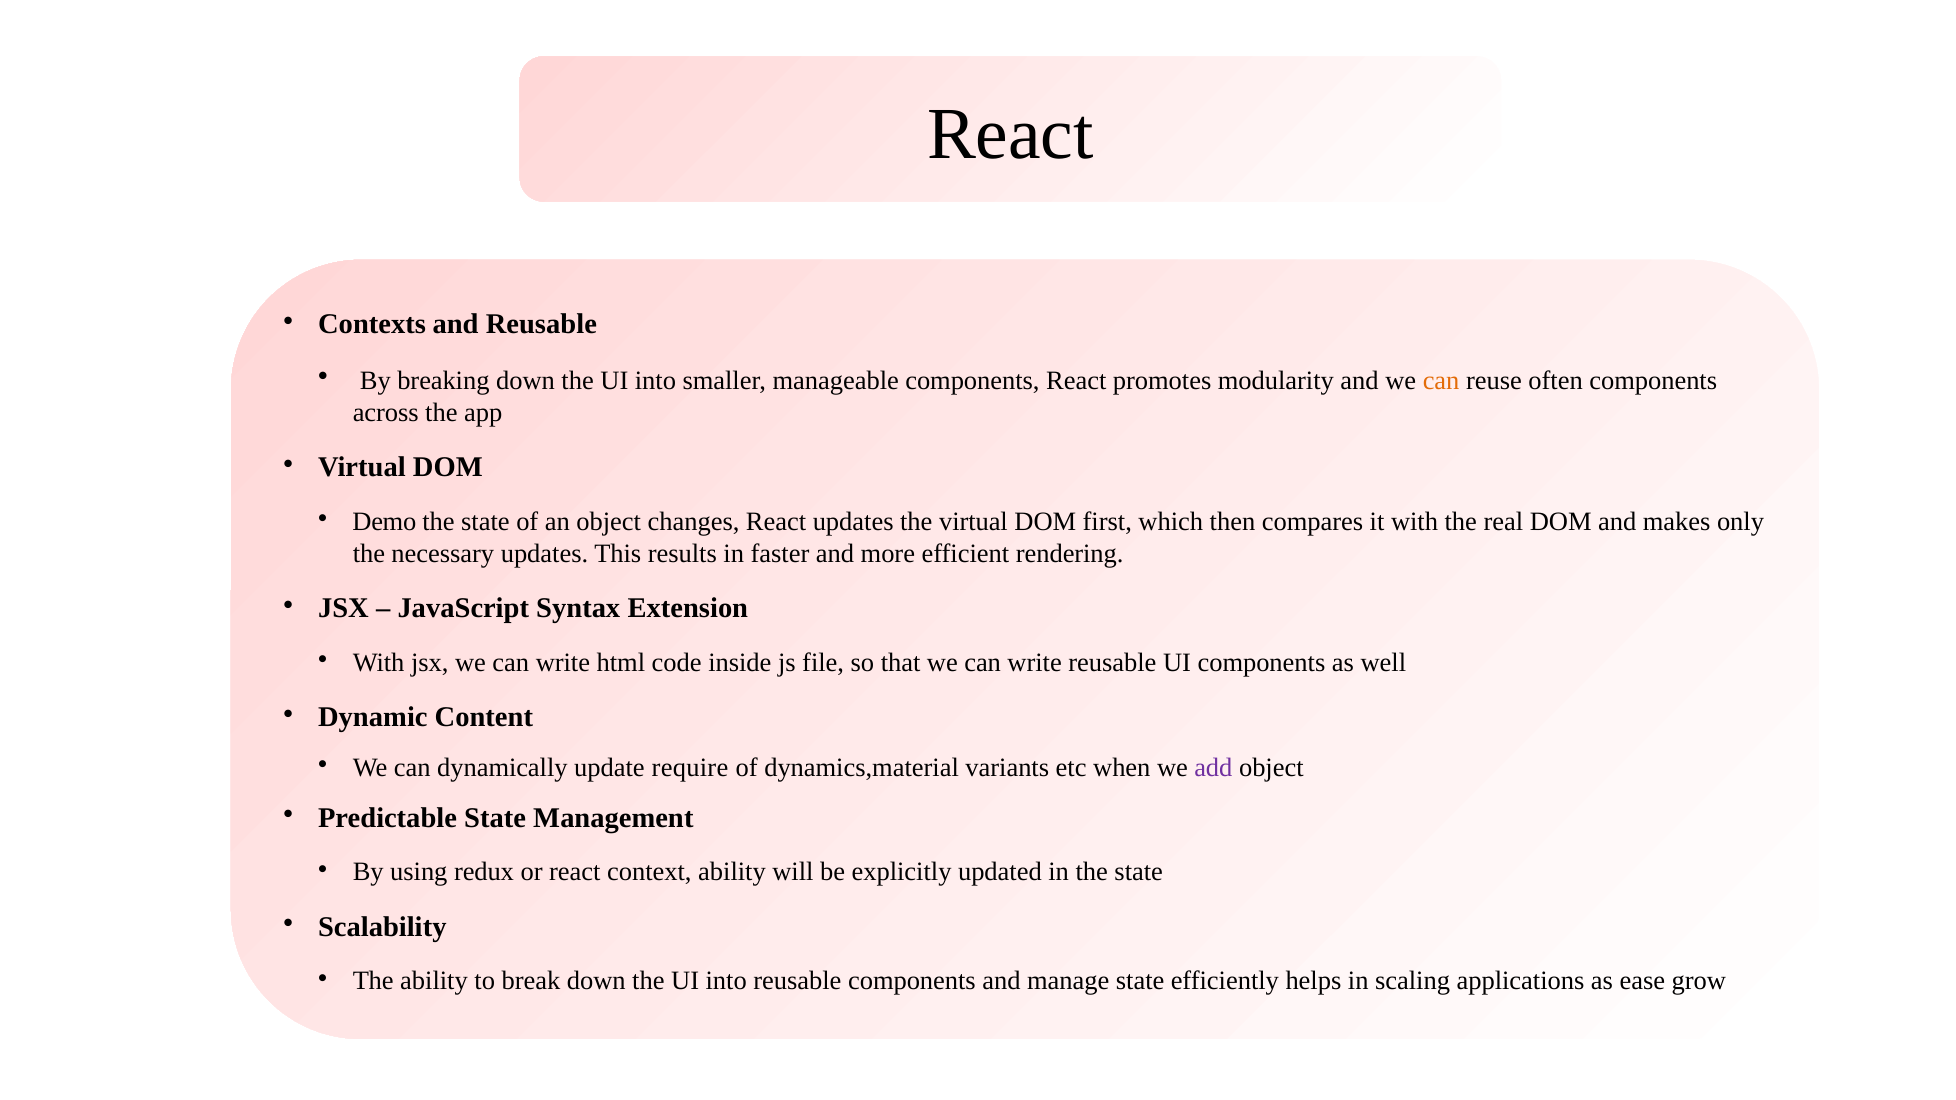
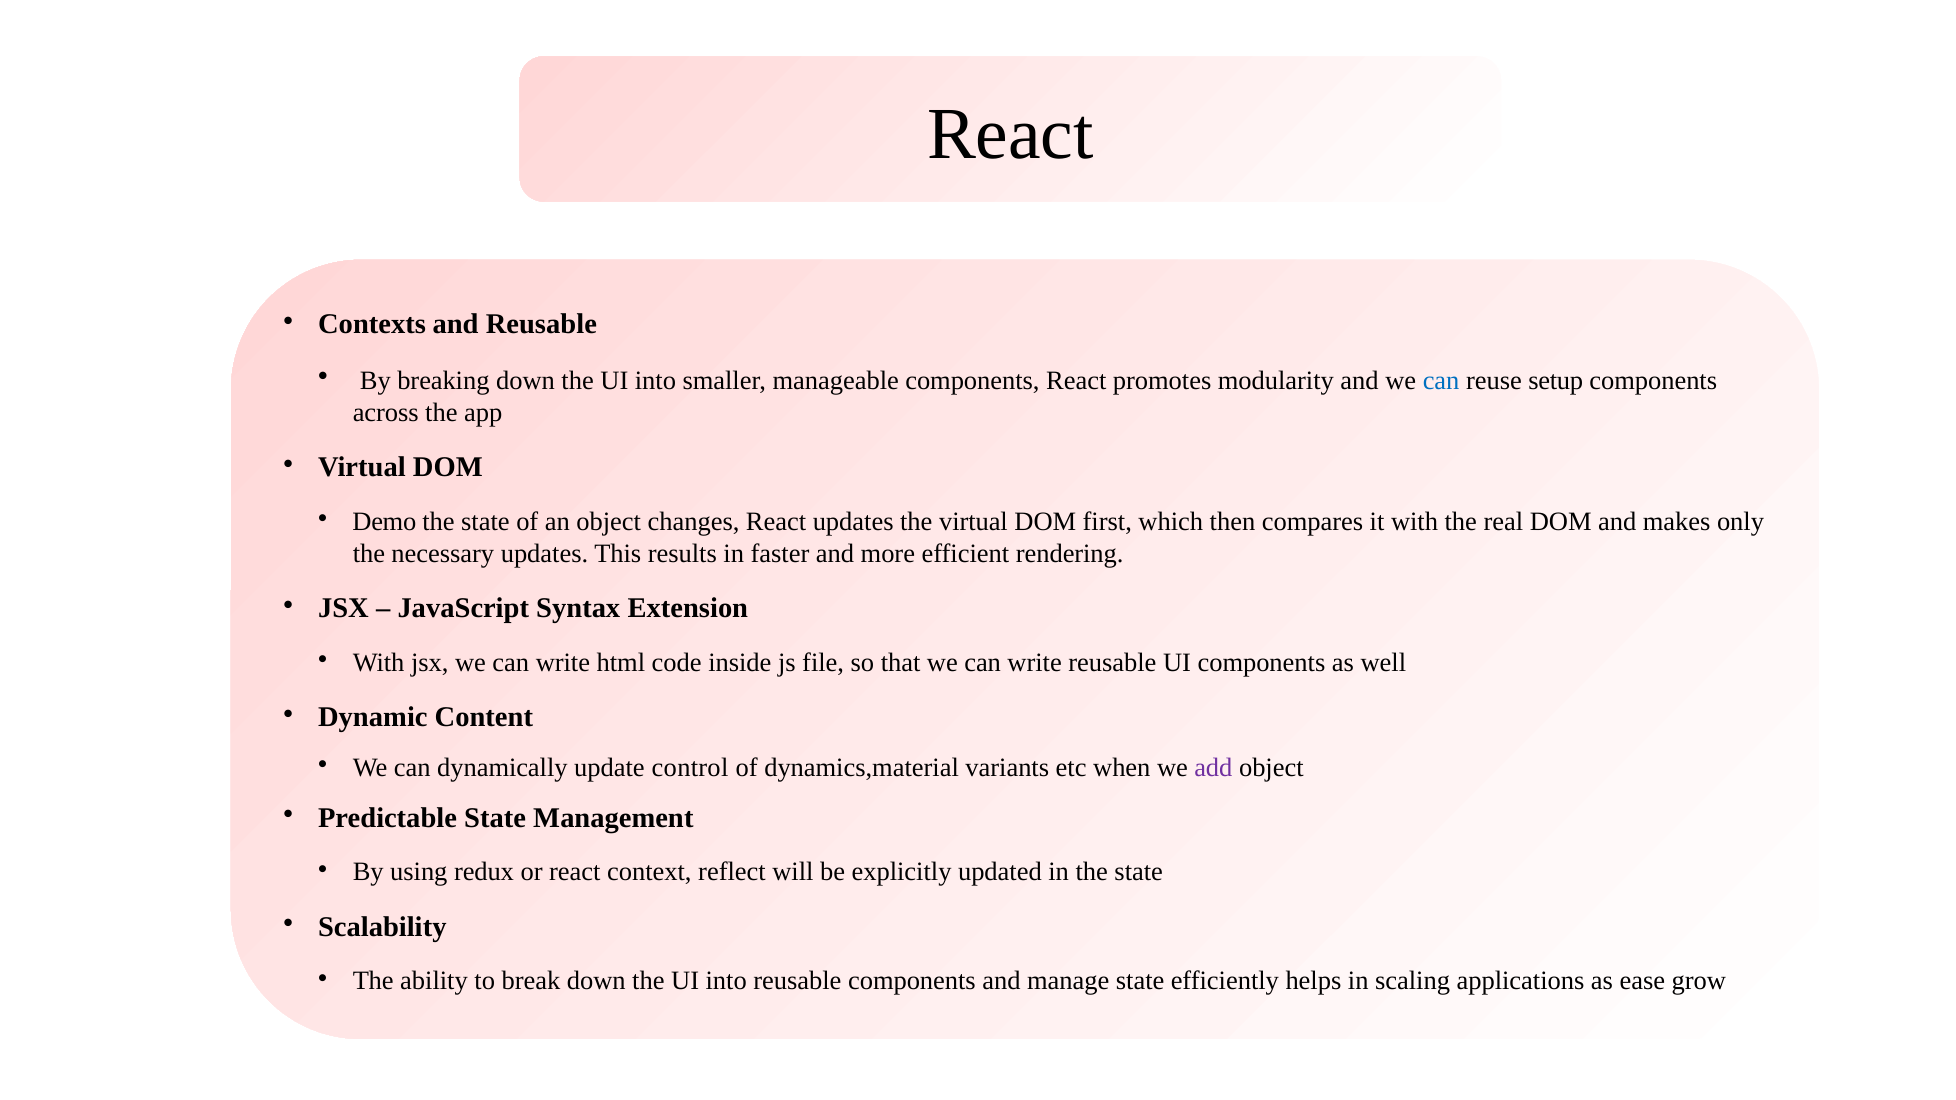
can colour: orange -> blue (1441, 381)
often: often -> setup (1556, 381)
require: require -> control (690, 767)
context ability: ability -> reflect (732, 872)
